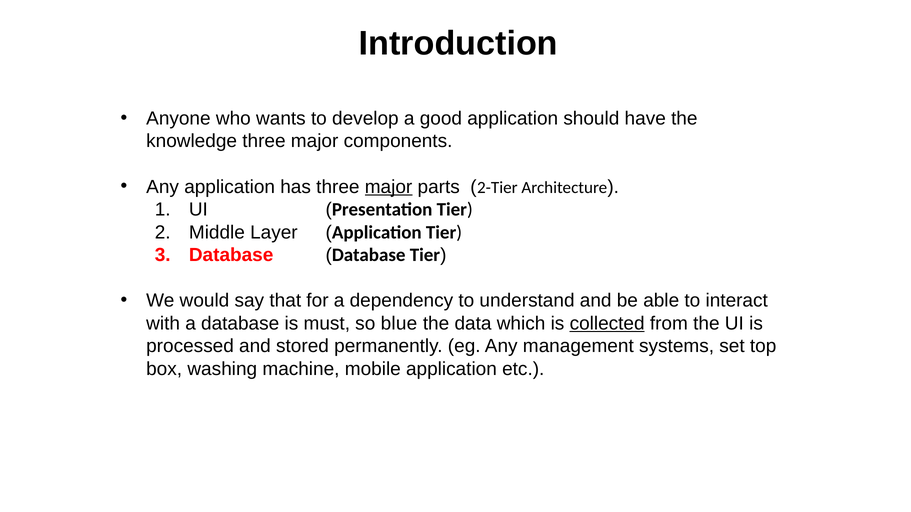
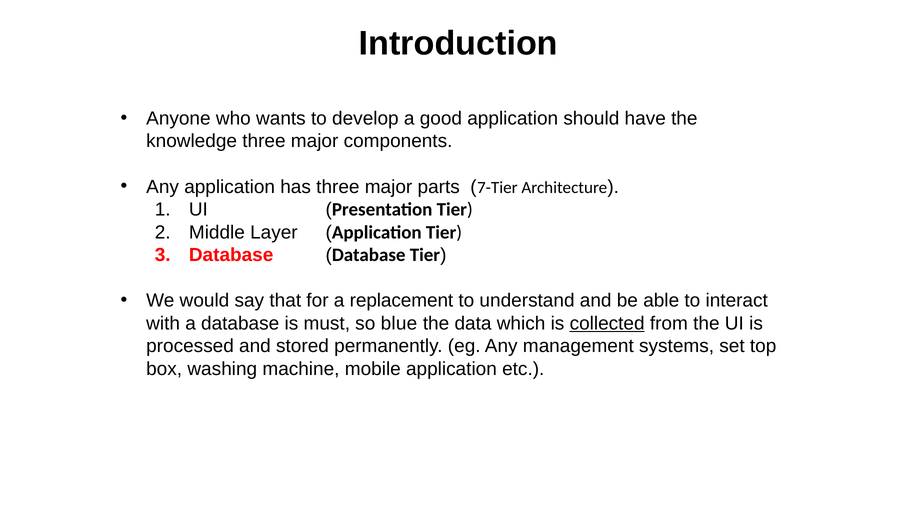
major underline: present -> none (389, 187)
2-Tier: 2-Tier -> 7-Tier (497, 188)
dependency: dependency -> replacement (401, 301)
